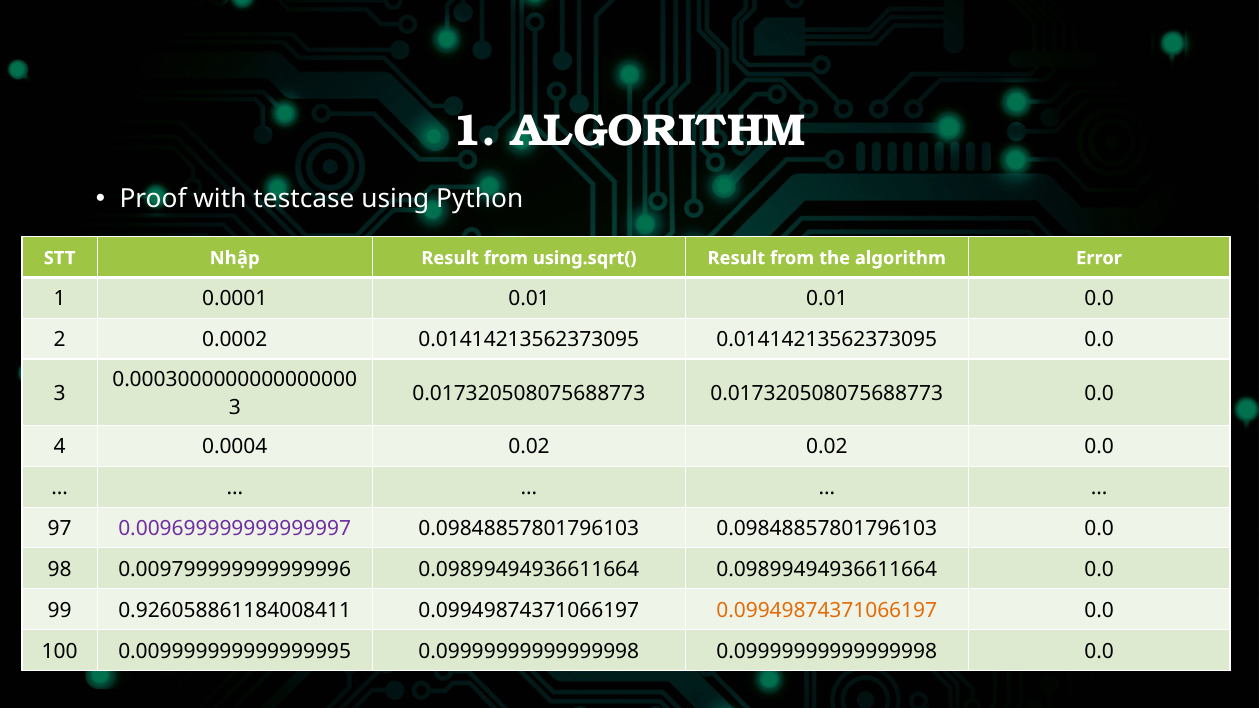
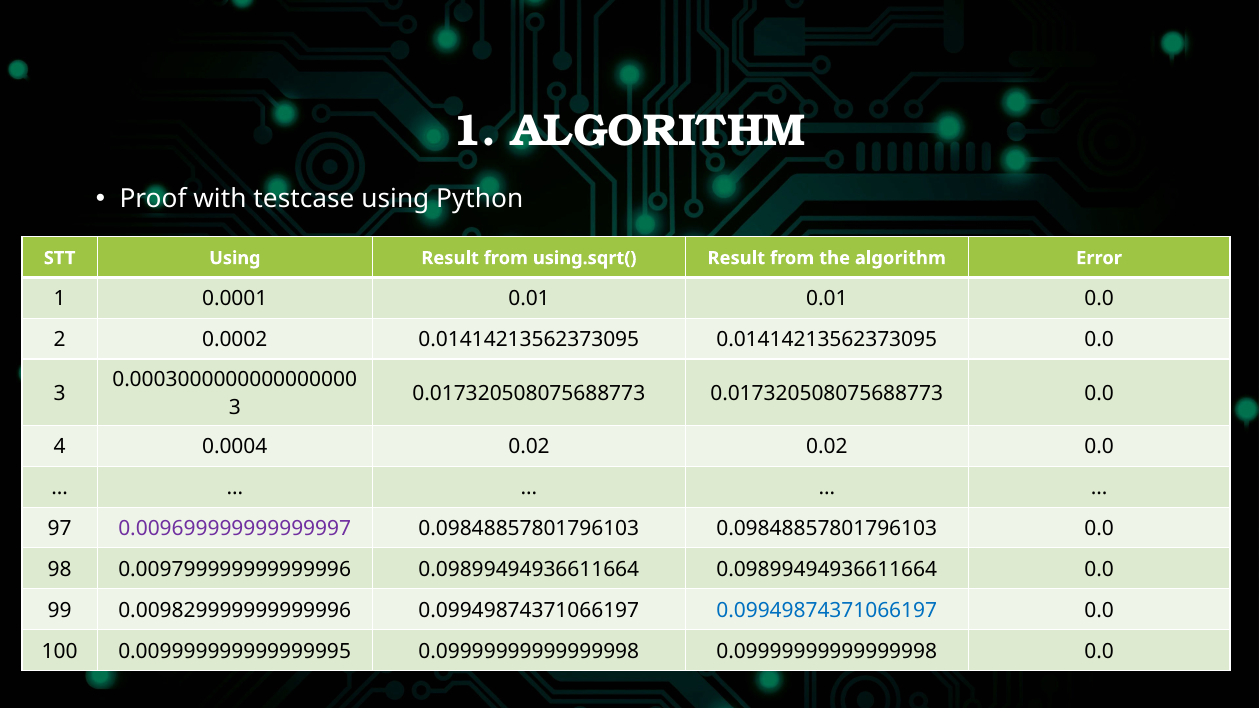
STT Nhập: Nhập -> Using (235, 258)
0.926058861184008411: 0.926058861184008411 -> 0.009829999999999996 (235, 610)
0.09949874371066197 colour: orange -> blue (827, 610)
